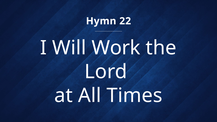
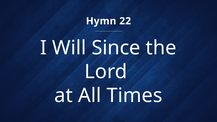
Work: Work -> Since (116, 48)
